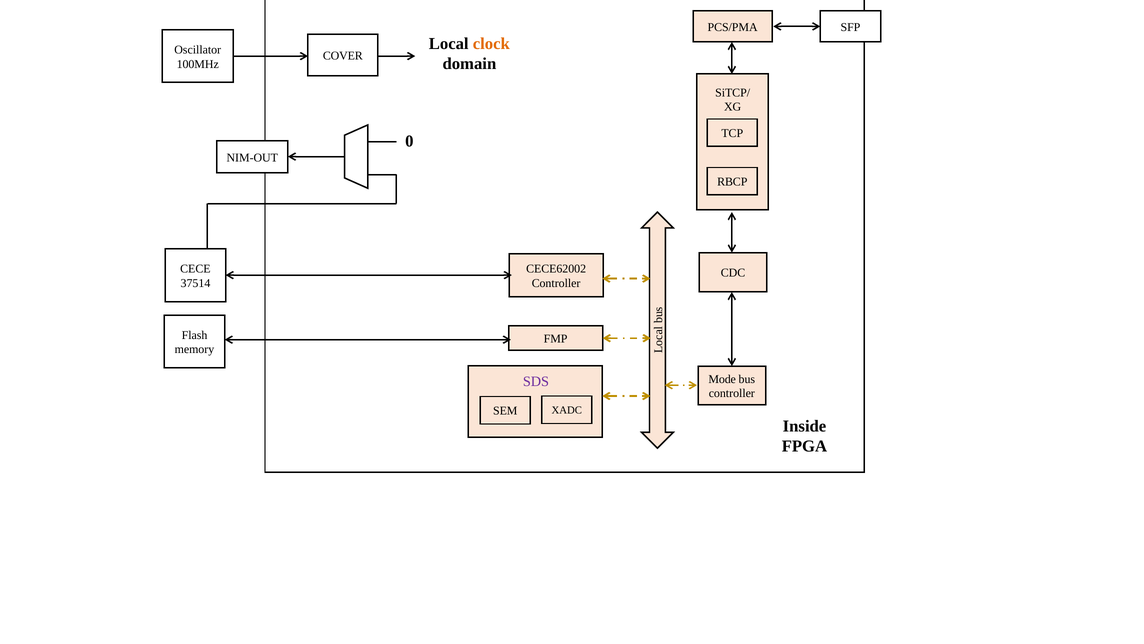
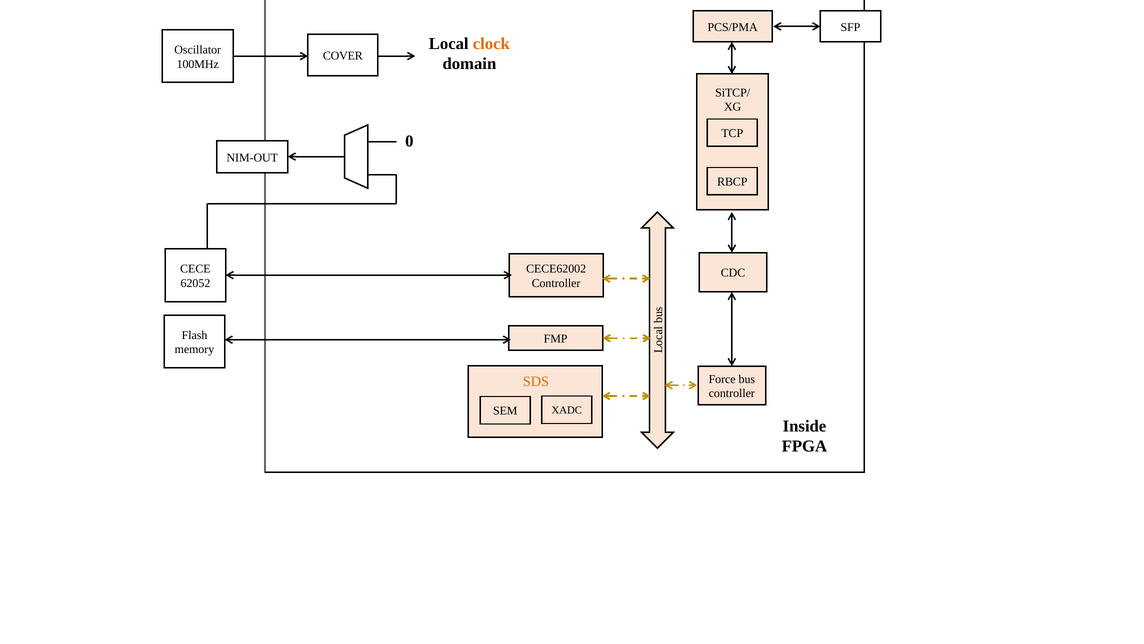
37514: 37514 -> 62052 (195, 283)
Mode: Mode -> Force (722, 379)
SDS colour: purple -> orange (536, 381)
